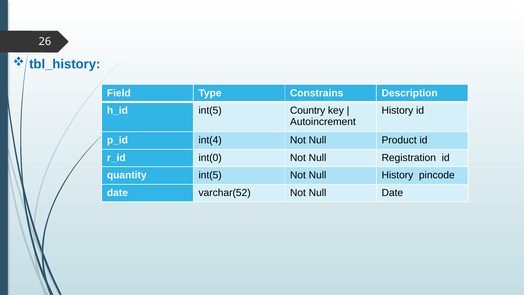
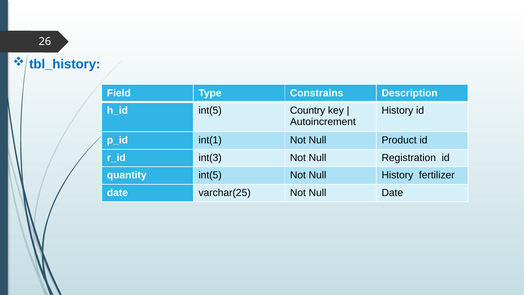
int(4: int(4 -> int(1 (210, 140)
int(0: int(0 -> int(3 (210, 158)
pincode: pincode -> fertilizer (437, 175)
varchar(52: varchar(52 -> varchar(25 (225, 193)
